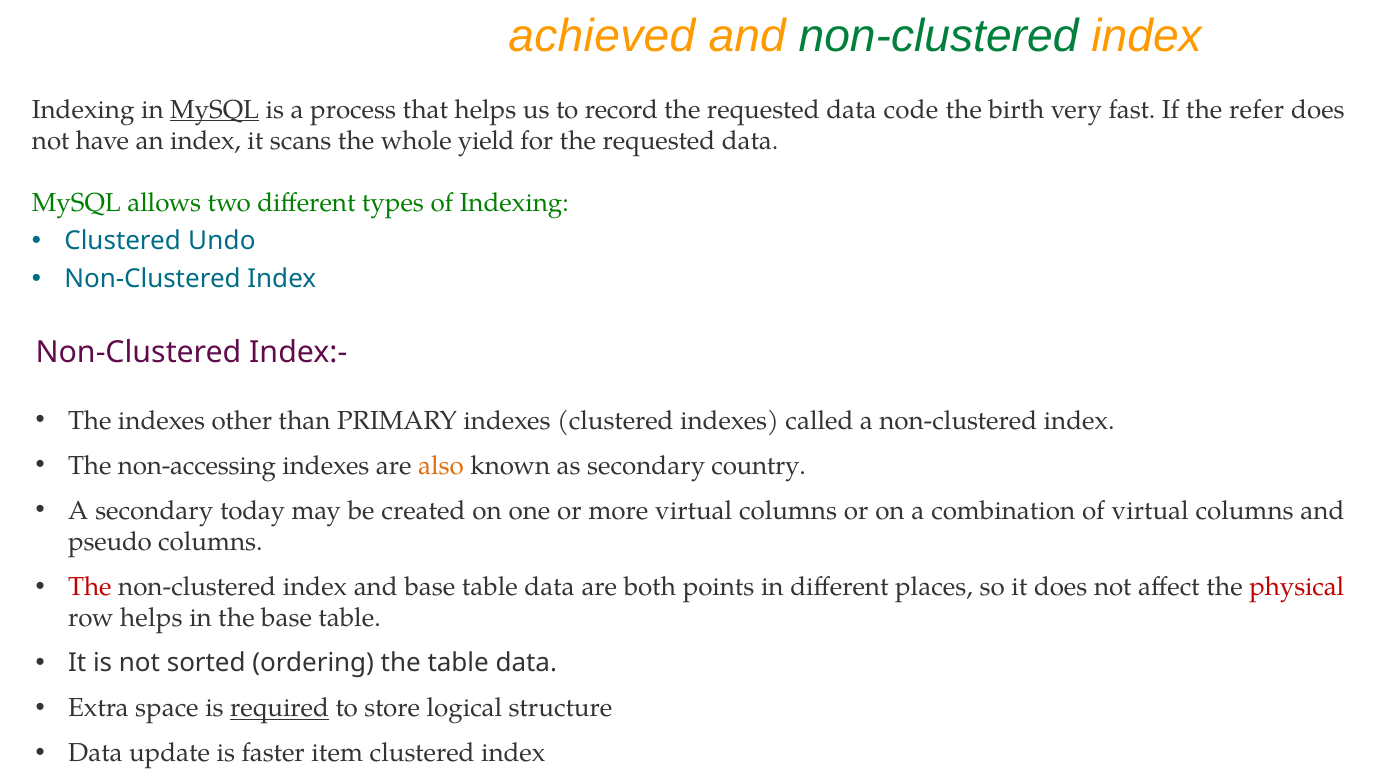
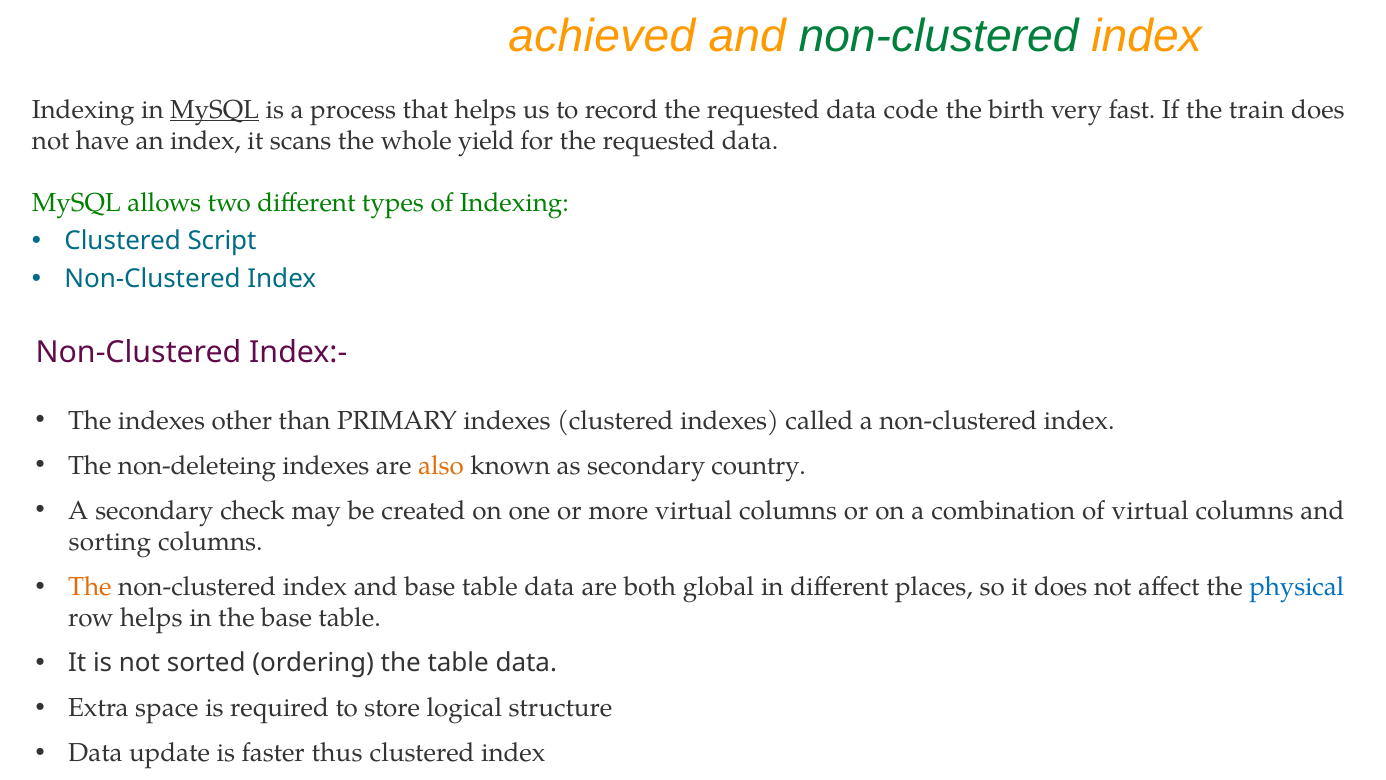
refer: refer -> train (1257, 109)
Undo: Undo -> Script (222, 241)
non-accessing: non-accessing -> non-deleteing (197, 465)
today: today -> check (253, 510)
pseudo: pseudo -> sorting (110, 542)
The colour: red -> orange (90, 587)
points: points -> global (719, 587)
physical colour: red -> blue (1297, 587)
required underline: present -> none (280, 708)
item: item -> thus (337, 753)
